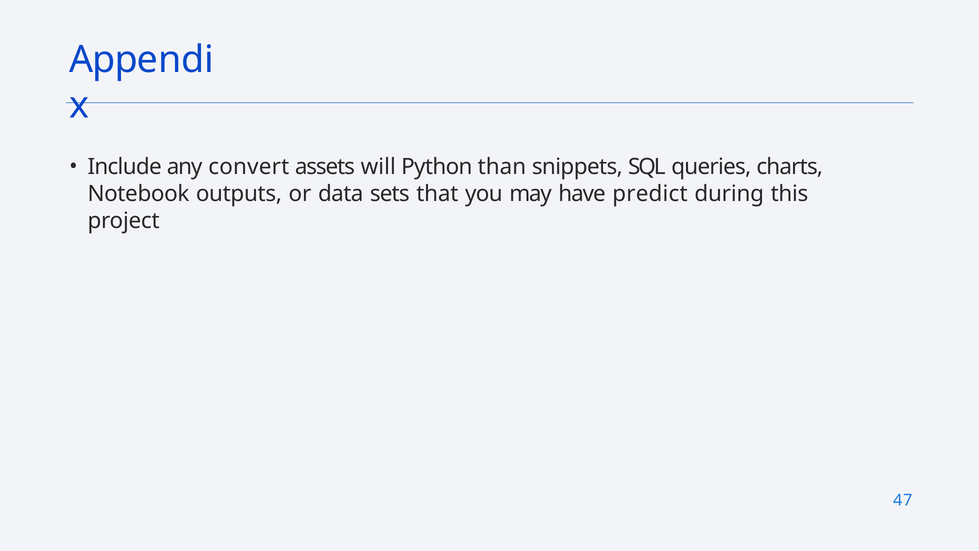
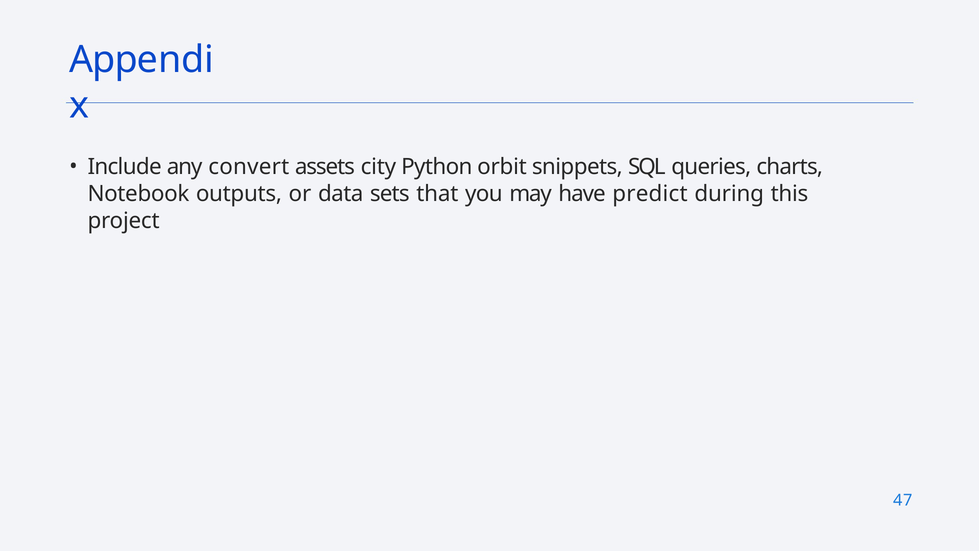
will: will -> city (378, 167)
than: than -> orbit (502, 167)
